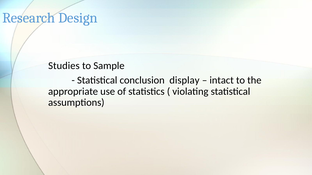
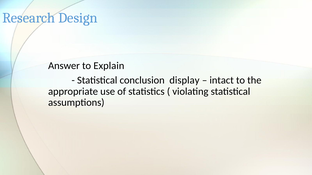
Studies: Studies -> Answer (64, 66)
Sample: Sample -> Explain (109, 66)
